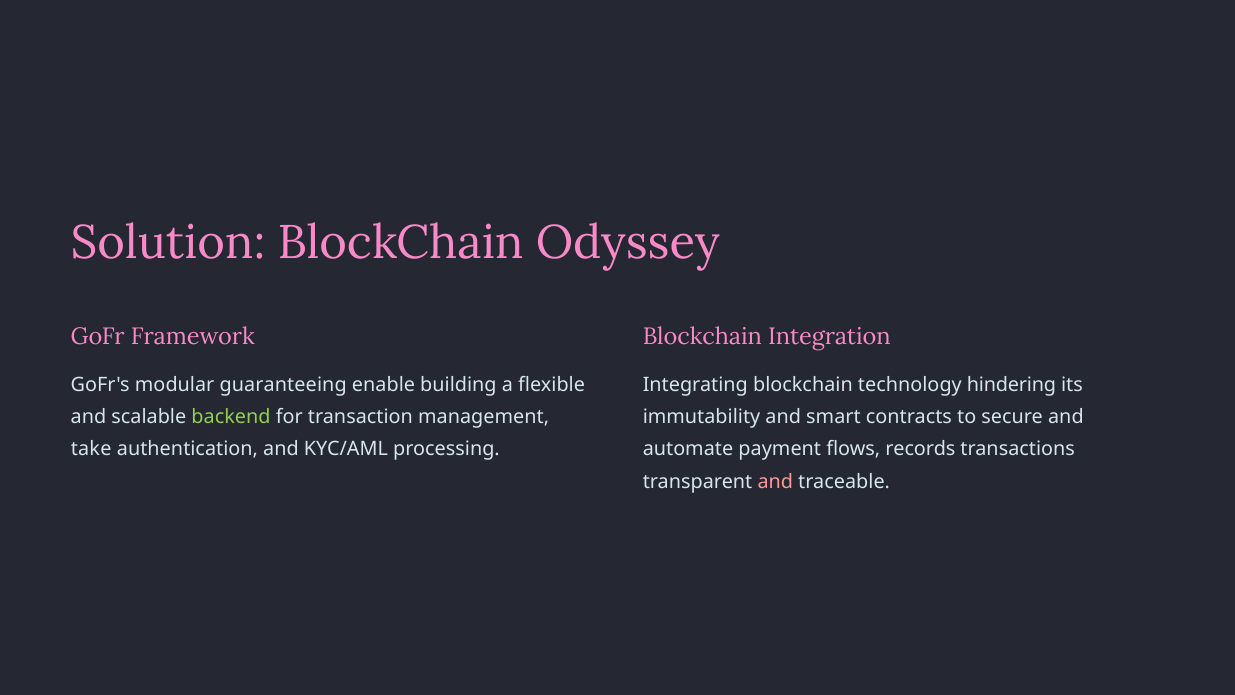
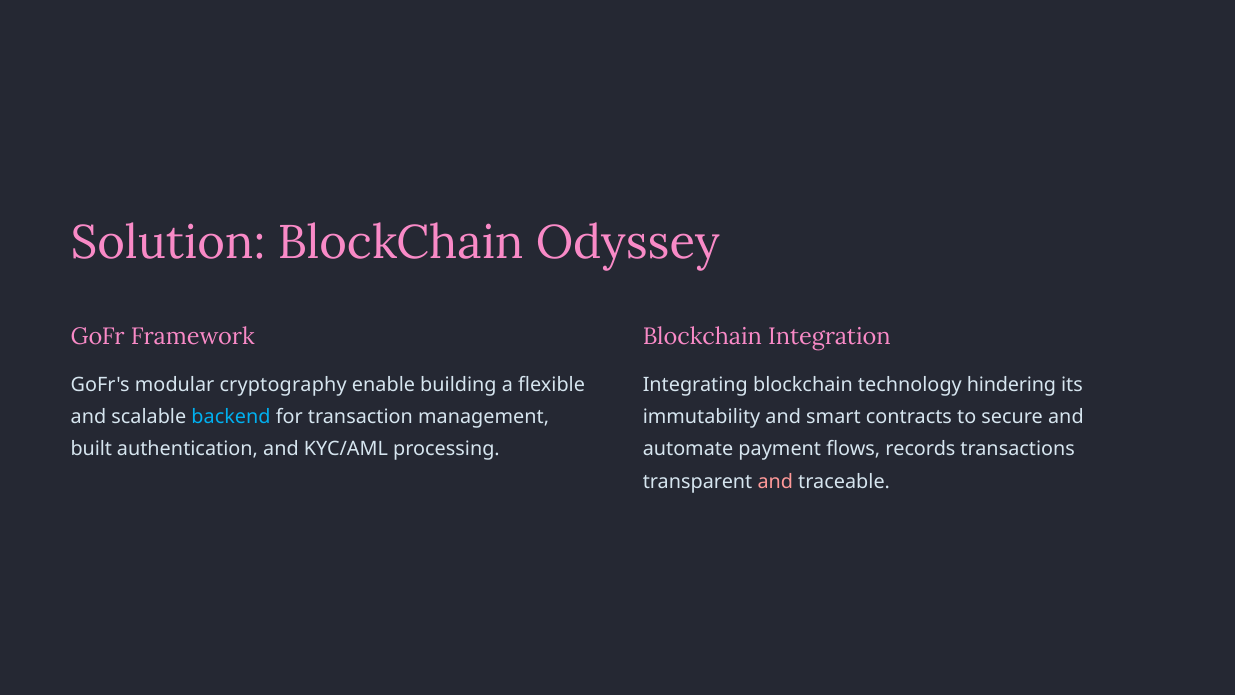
guaranteeing: guaranteeing -> cryptography (283, 385)
backend colour: light green -> light blue (231, 417)
take: take -> built (91, 449)
